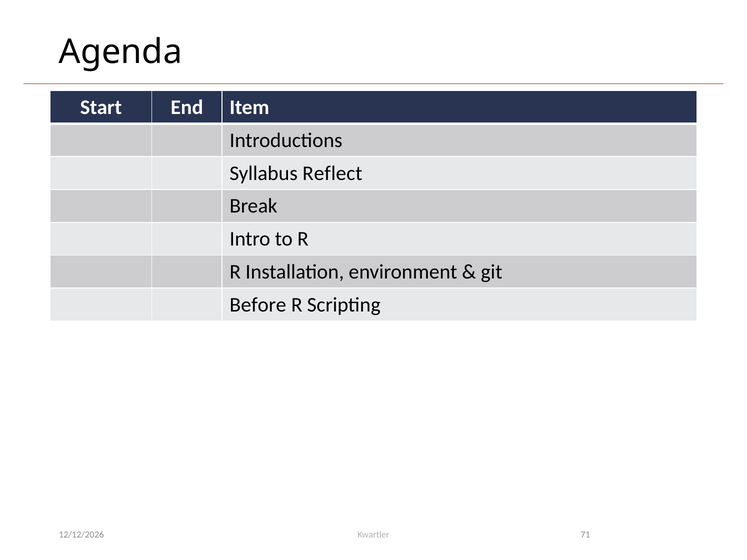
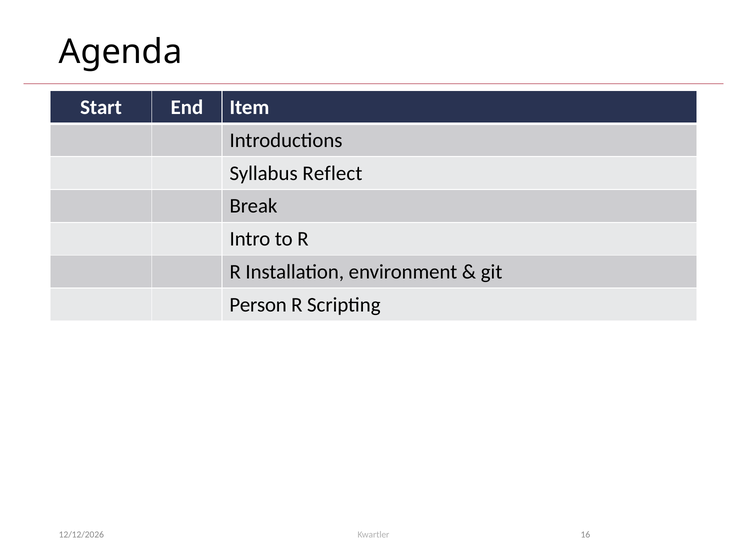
Before: Before -> Person (258, 305)
71: 71 -> 16 (585, 535)
